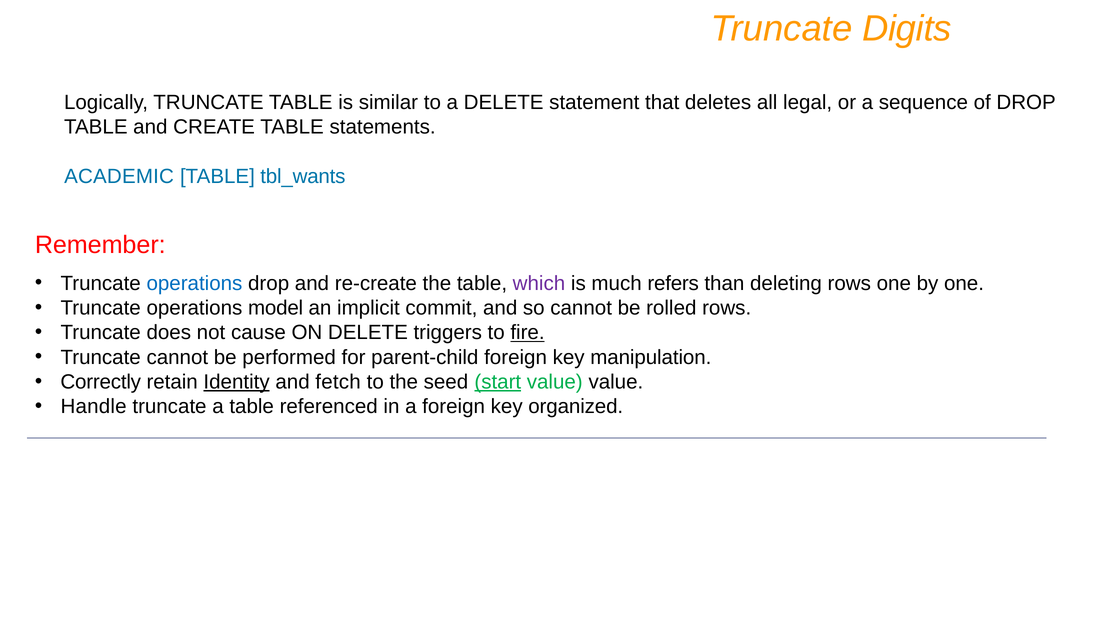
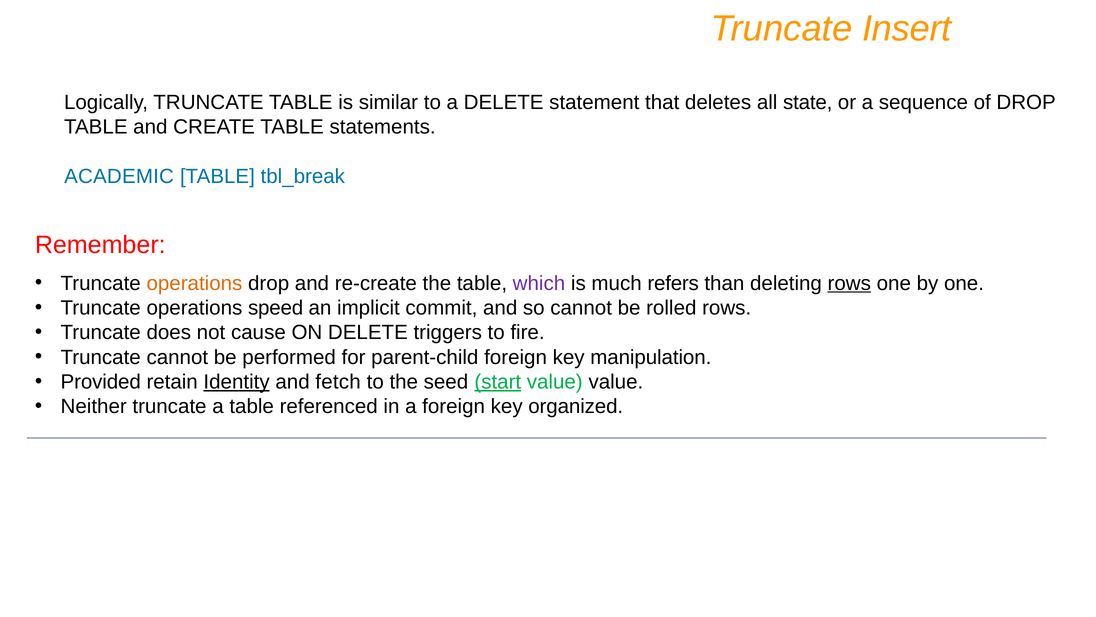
Digits: Digits -> Insert (907, 29)
legal: legal -> state (808, 102)
tbl_wants: tbl_wants -> tbl_break (303, 176)
operations colour: blue -> orange (194, 283)
rows underline: none -> present (849, 283)
model: model -> speed (276, 308)
fire underline: present -> none (528, 332)
Correctly: Correctly -> Provided (101, 382)
Handle: Handle -> Neither (94, 406)
